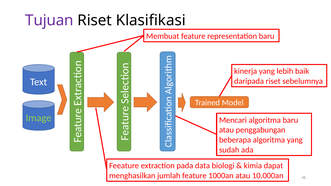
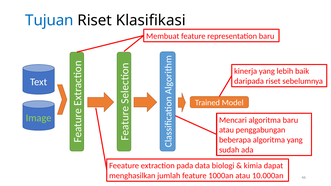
Tujuan colour: purple -> blue (49, 20)
